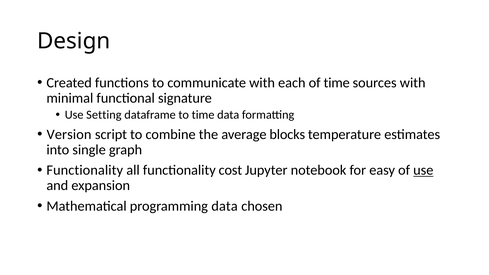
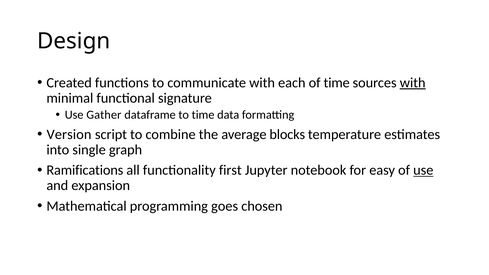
with underline: none -> present (413, 83)
Setting: Setting -> Gather (104, 115)
Functionality: Functionality -> Ramifications (85, 170)
cost: cost -> first (230, 170)
programming data: data -> goes (225, 206)
